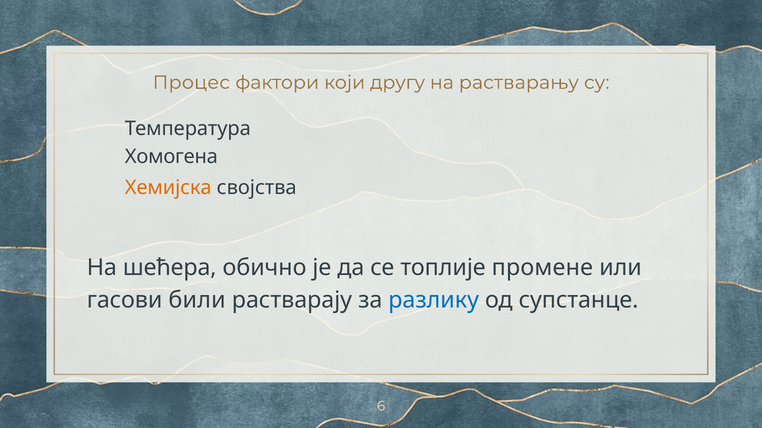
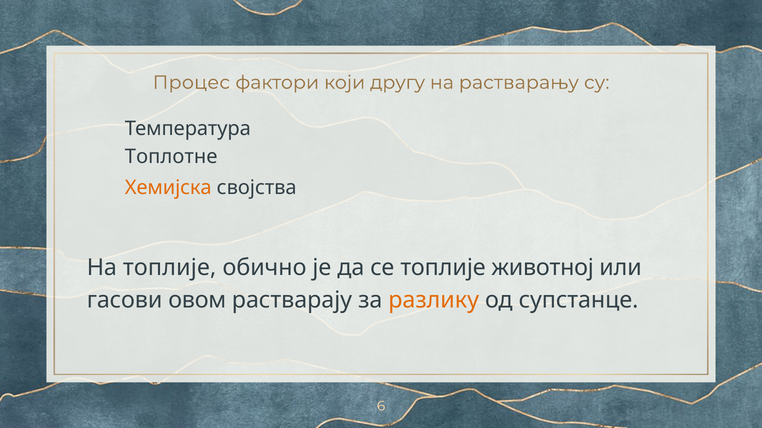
Хомогена: Хомогена -> Топлотне (171, 157)
На шећера: шећера -> топлије (170, 268)
промене: промене -> животној (543, 268)
били: били -> овом (197, 300)
разлику colour: blue -> orange (434, 300)
